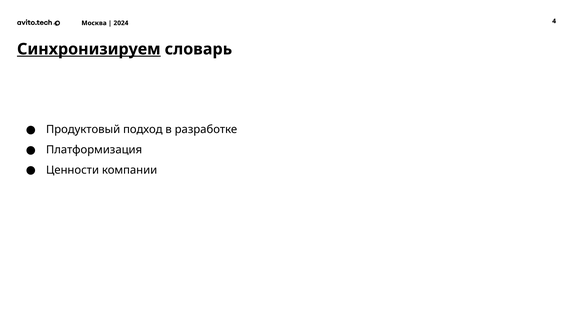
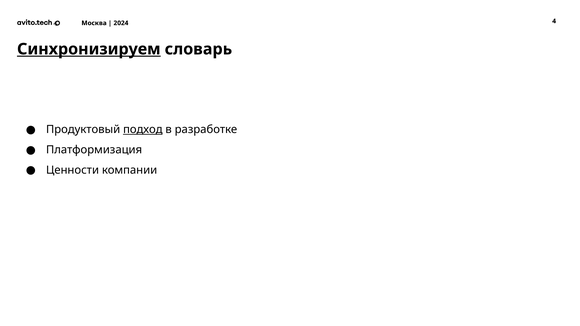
подход underline: none -> present (143, 130)
